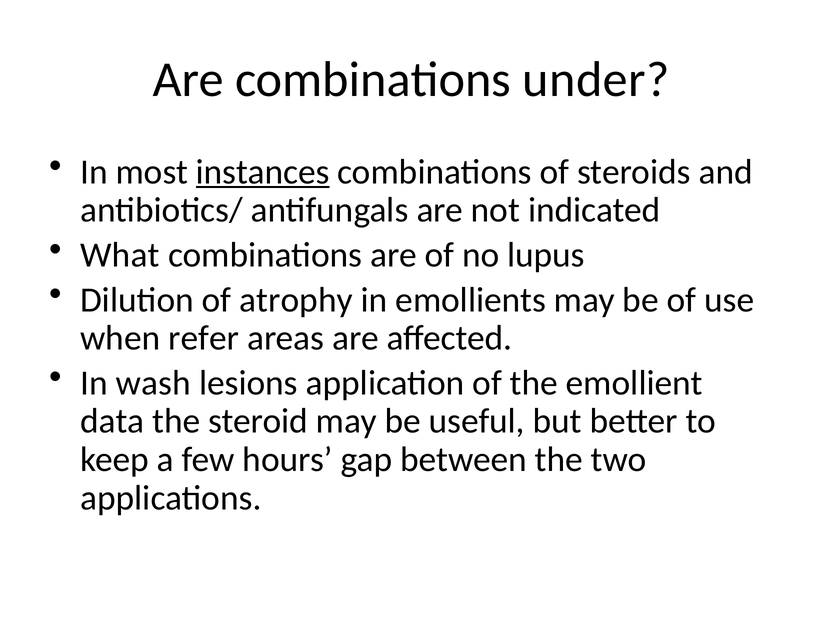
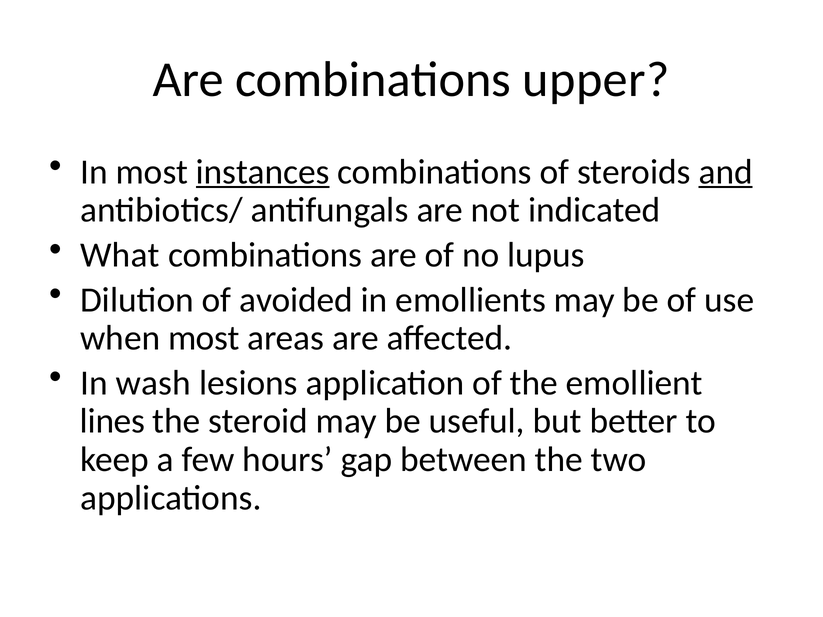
under: under -> upper (596, 80)
and underline: none -> present (726, 172)
atrophy: atrophy -> avoided (296, 300)
when refer: refer -> most (204, 338)
data: data -> lines (112, 421)
